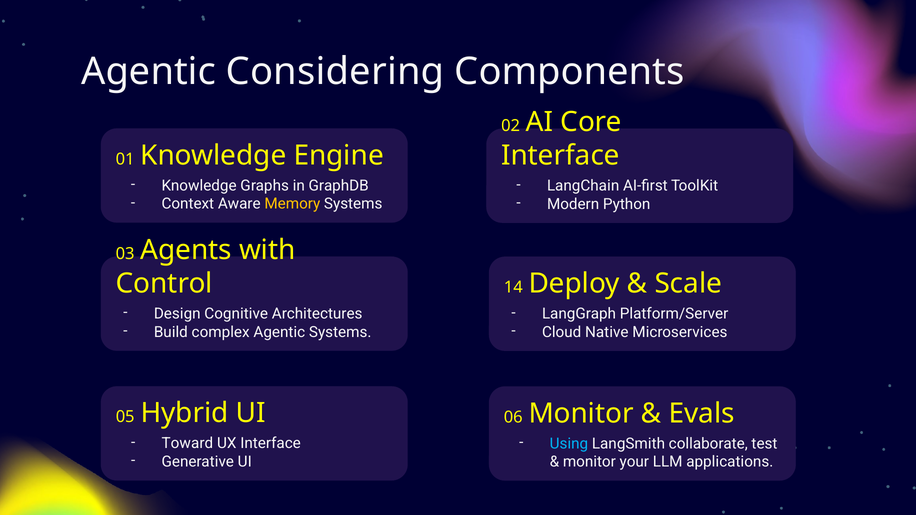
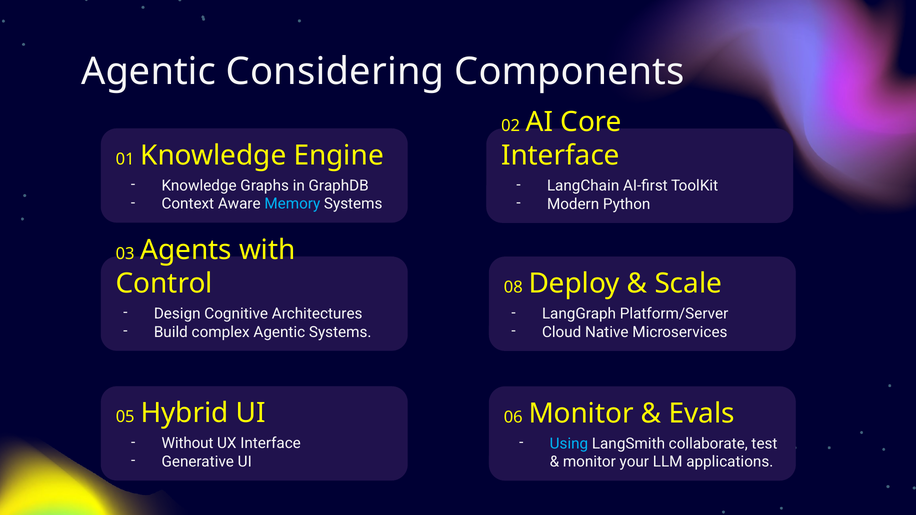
Memory colour: yellow -> light blue (292, 204)
14: 14 -> 08 (513, 288)
Toward: Toward -> Without (188, 444)
